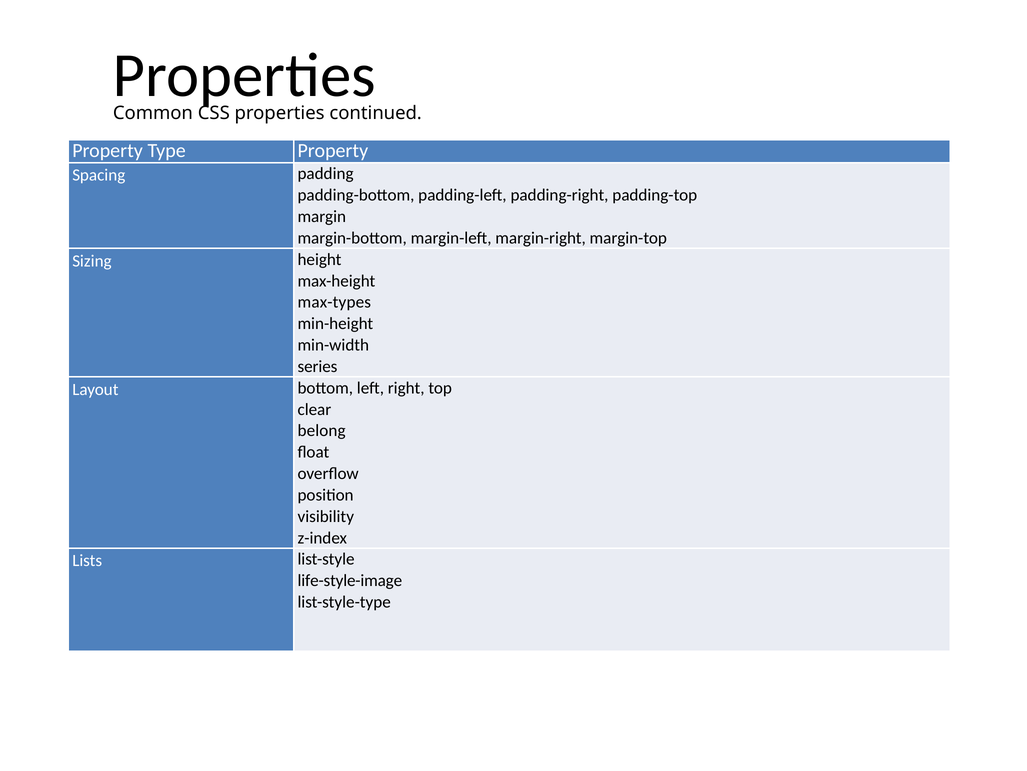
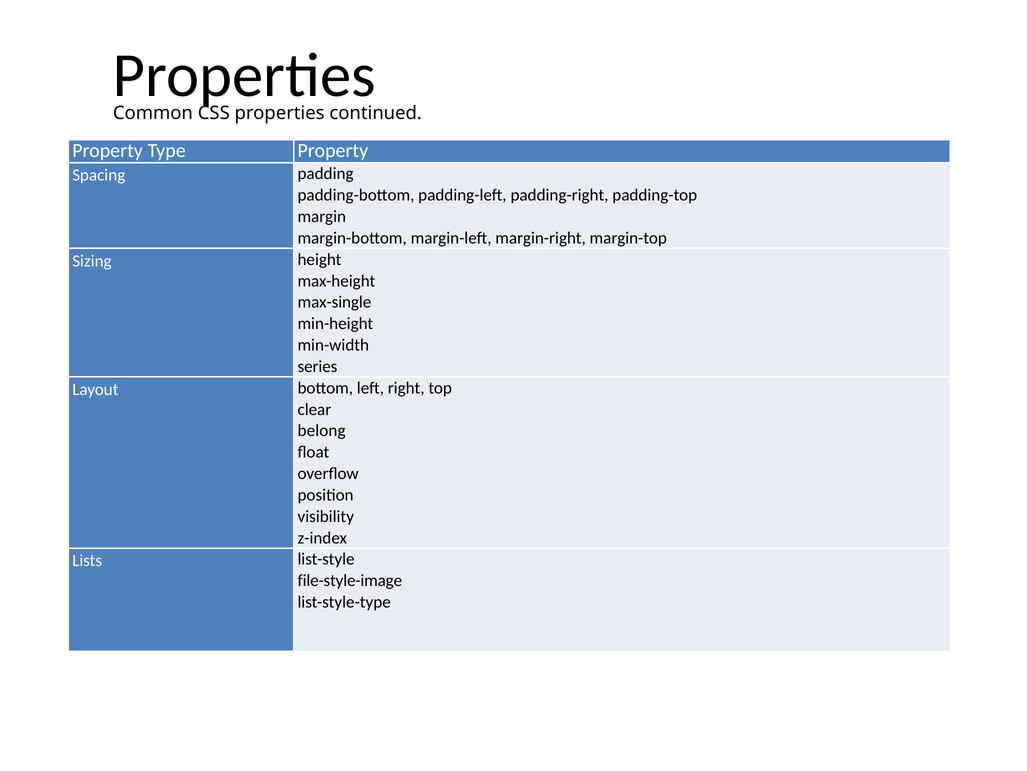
max-types: max-types -> max-single (334, 302)
life-style-image: life-style-image -> file-style-image (350, 580)
